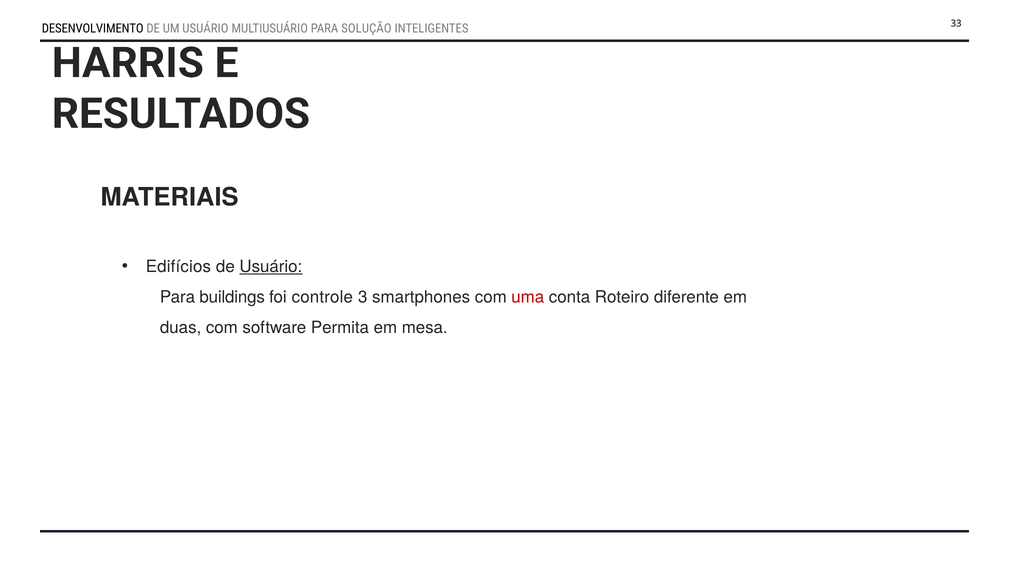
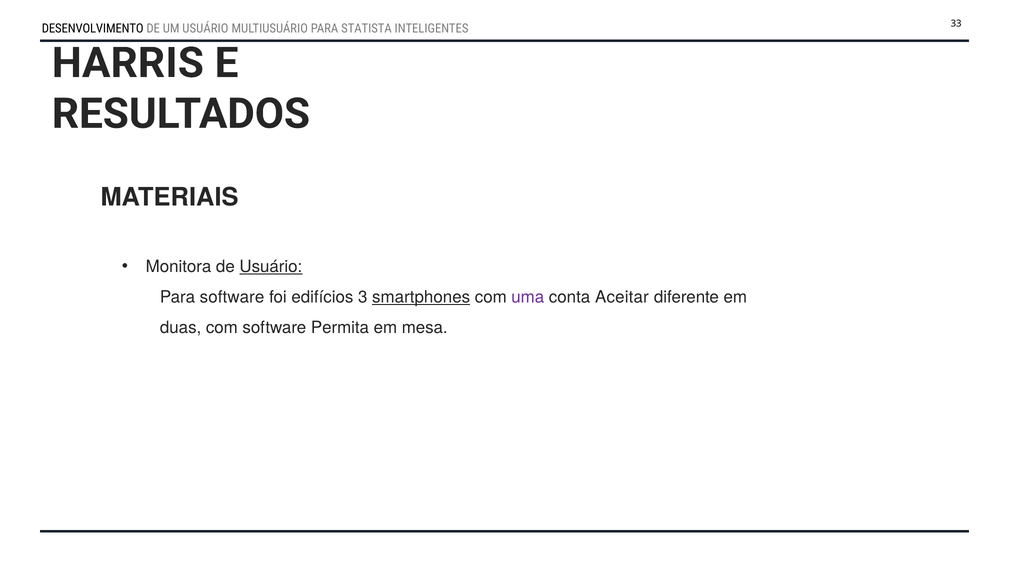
SOLUÇÃO: SOLUÇÃO -> STATISTA (366, 29)
Edifícios: Edifícios -> Monitora (179, 267)
Para buildings: buildings -> software (232, 297)
controle: controle -> edifícios (322, 297)
smartphones underline: none -> present (421, 297)
uma colour: red -> purple (528, 297)
Roteiro: Roteiro -> Aceitar (622, 297)
